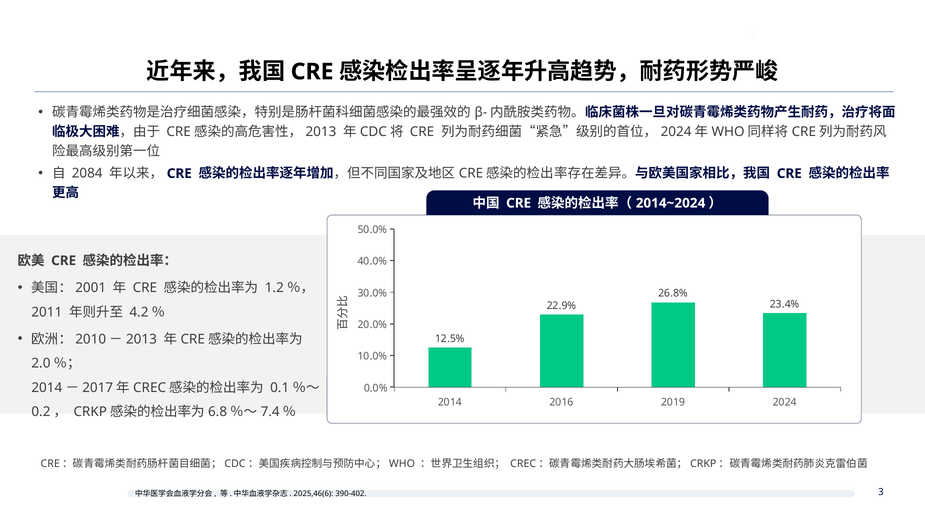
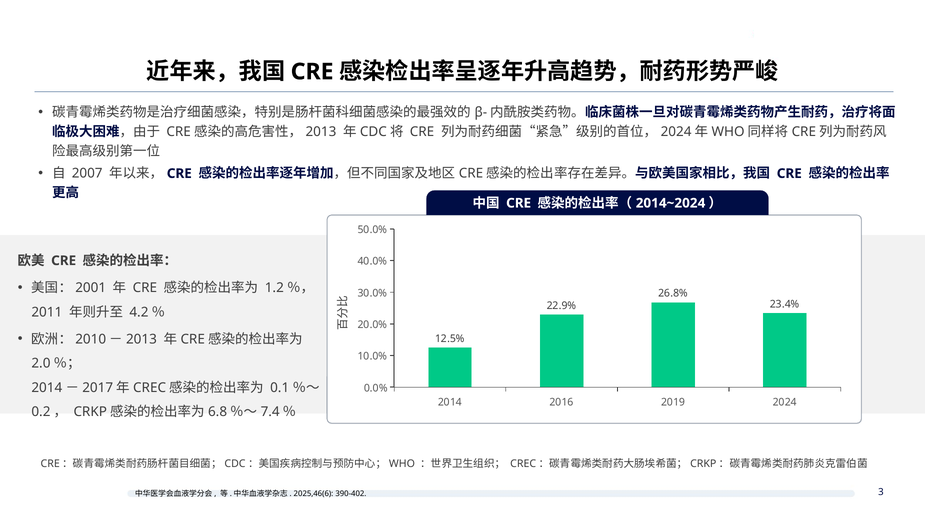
2084: 2084 -> 2007 (87, 174)
